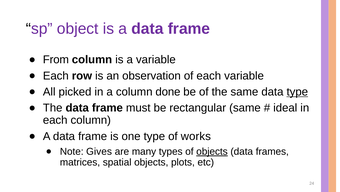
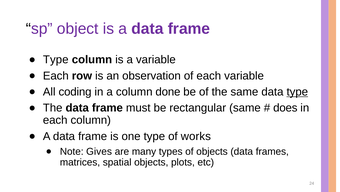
From: From -> Type (56, 60)
picked: picked -> coding (75, 92)
ideal: ideal -> does (285, 108)
objects underline: present -> none (212, 151)
